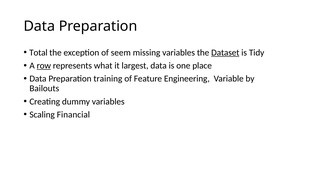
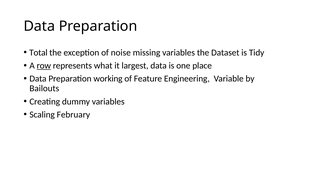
seem: seem -> noise (121, 52)
Dataset underline: present -> none (225, 52)
training: training -> working (108, 78)
Financial: Financial -> February (73, 114)
